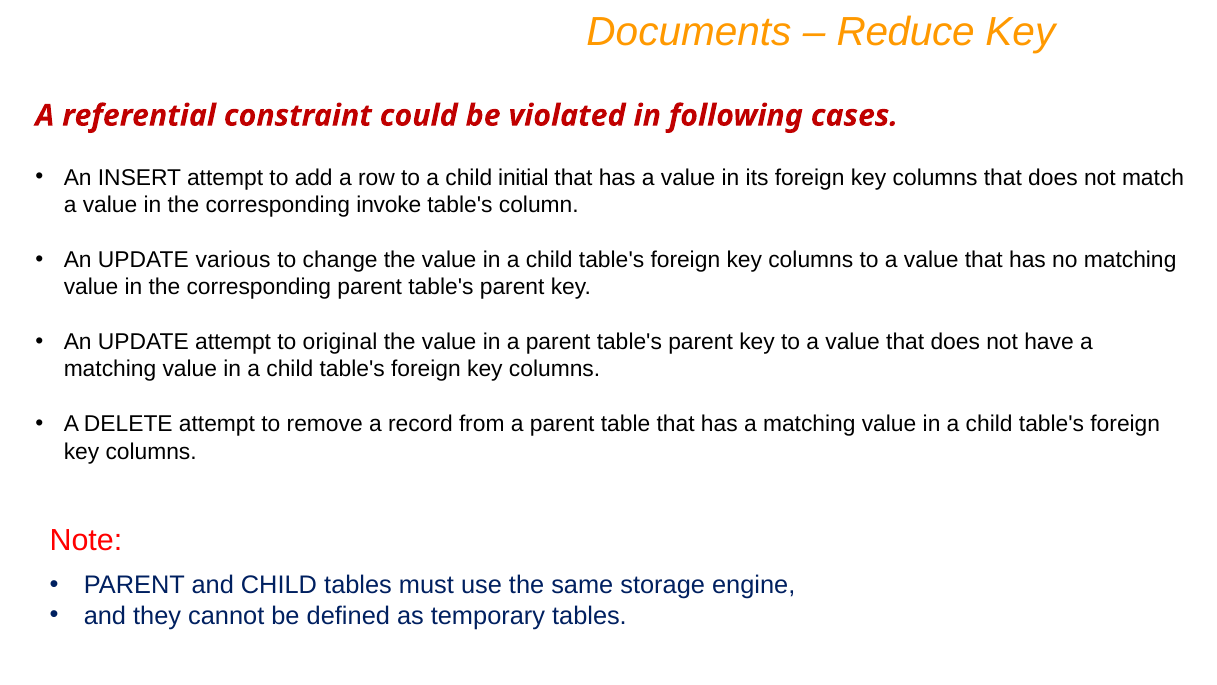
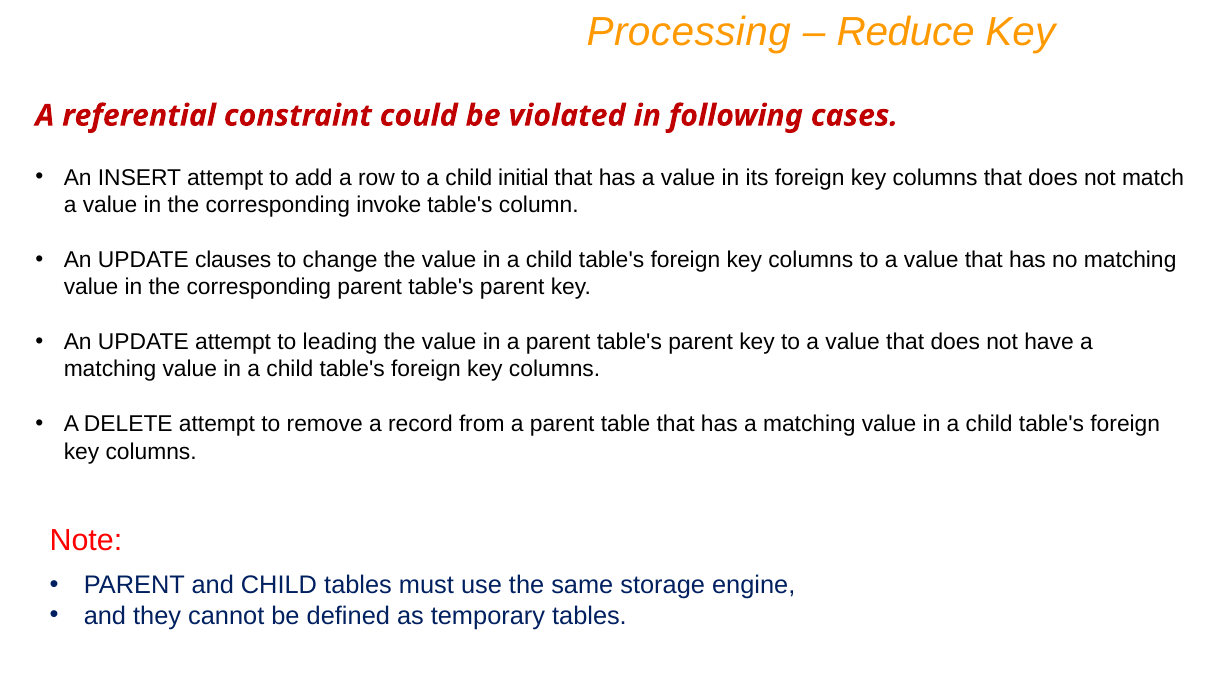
Documents: Documents -> Processing (689, 32)
various: various -> clauses (233, 260)
original: original -> leading (340, 342)
